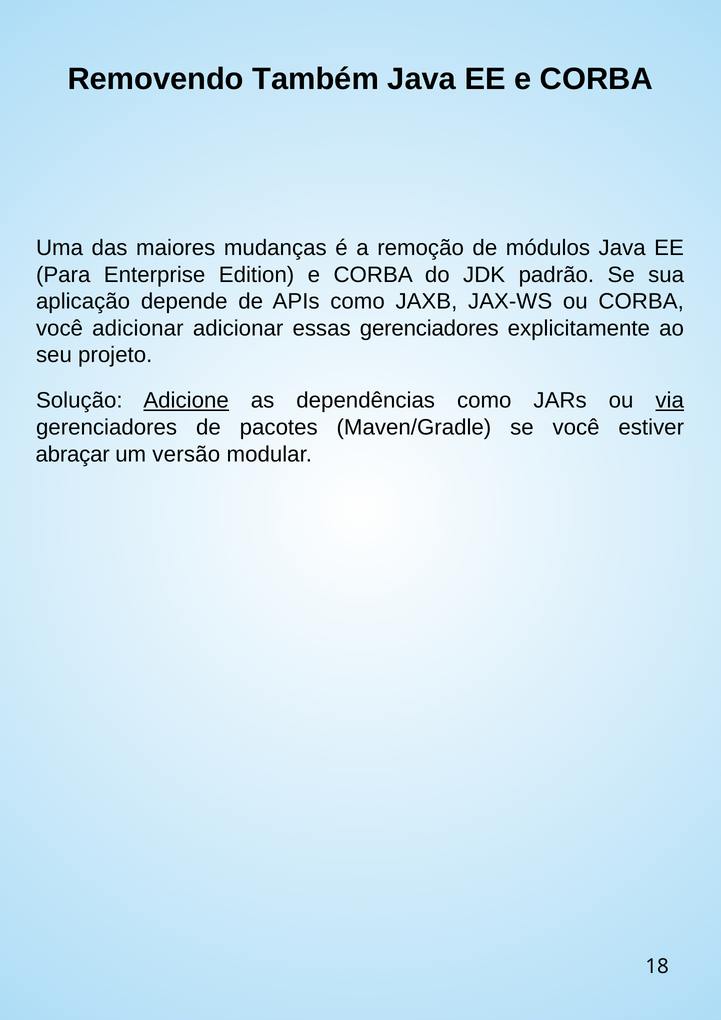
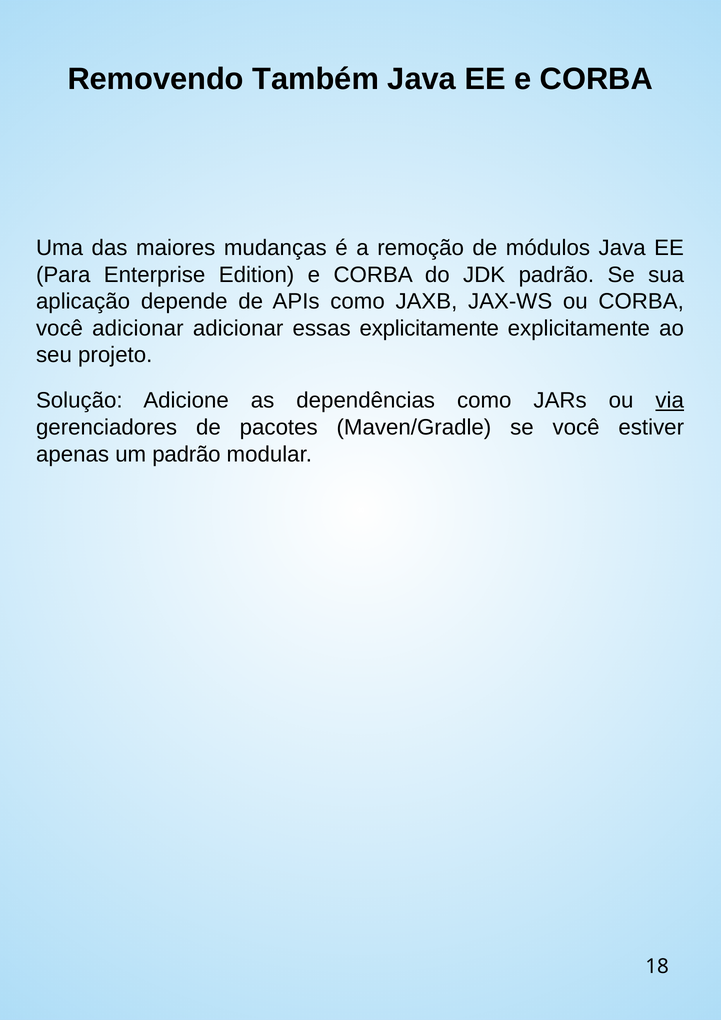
essas gerenciadores: gerenciadores -> explicitamente (429, 328)
Adicione underline: present -> none (186, 400)
abraçar: abraçar -> apenas (73, 454)
um versão: versão -> padrão (186, 454)
